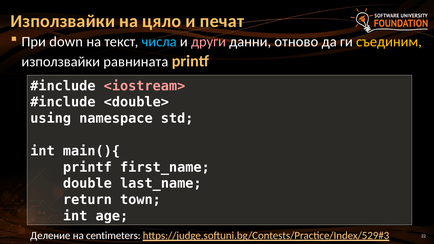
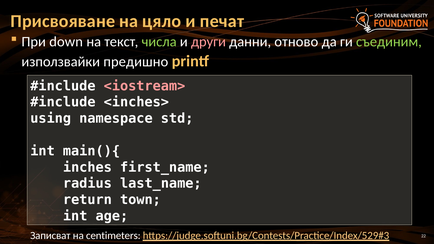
Използвайки: Използвайки -> Присвояване (63, 21)
числа colour: light blue -> light green (159, 42)
съединим colour: yellow -> light green (389, 42)
равнината: равнината -> предишно (136, 62)
<double>: <double> -> <inches> (136, 102)
printf: printf -> inches (87, 167)
double: double -> radius (87, 184)
Деление: Деление -> Записват (50, 236)
